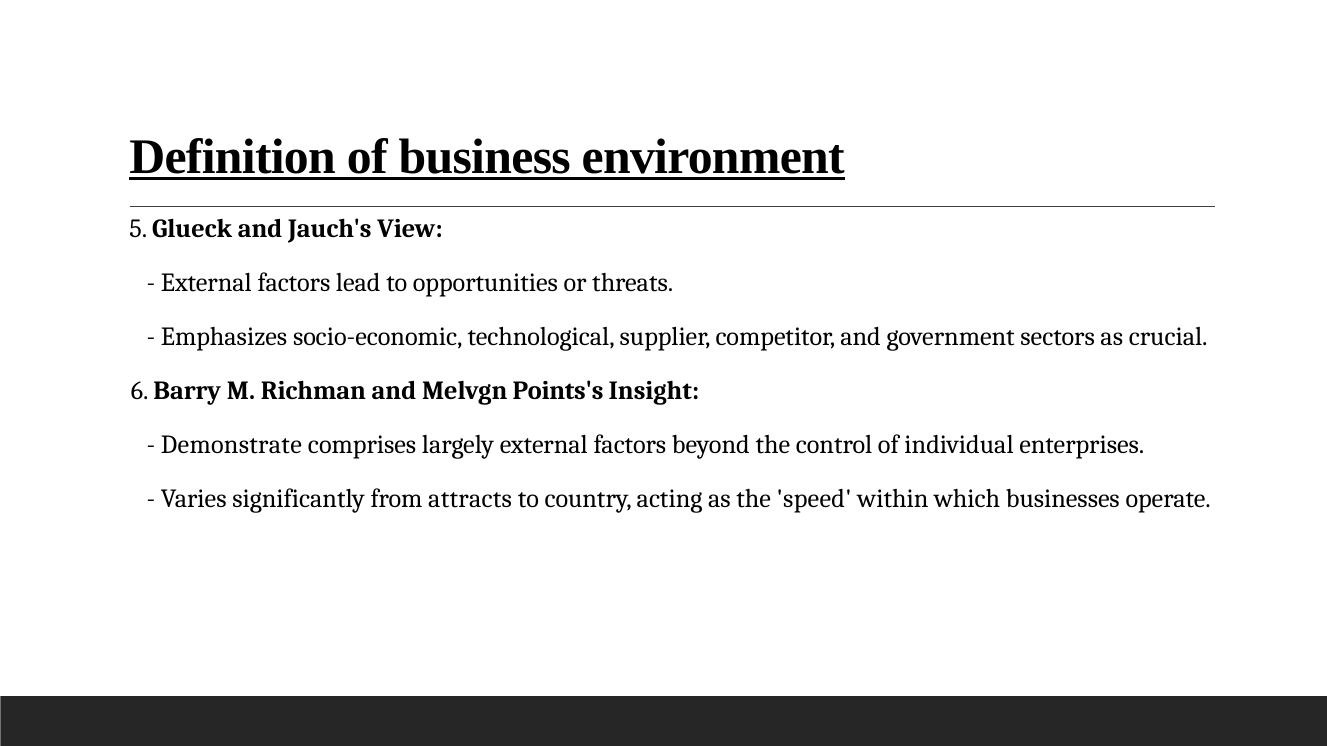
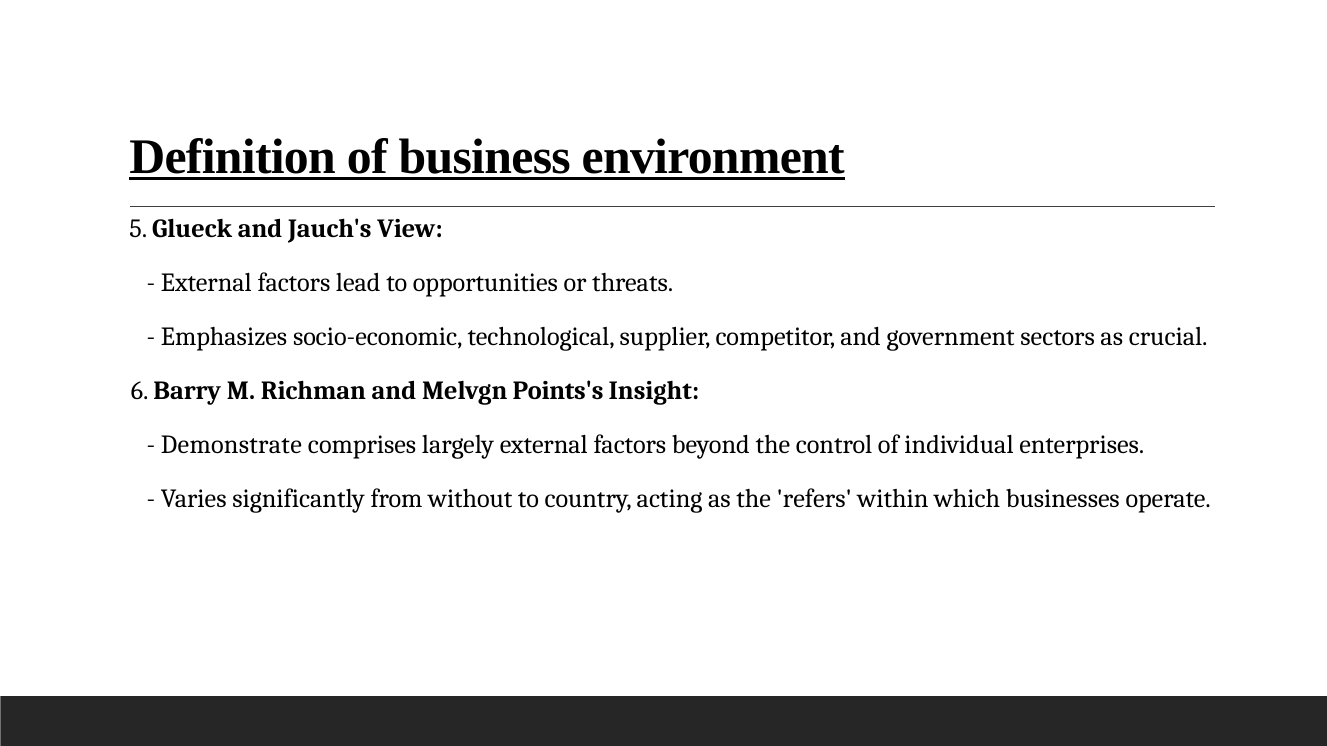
attracts: attracts -> without (470, 499)
speed: speed -> refers (814, 499)
